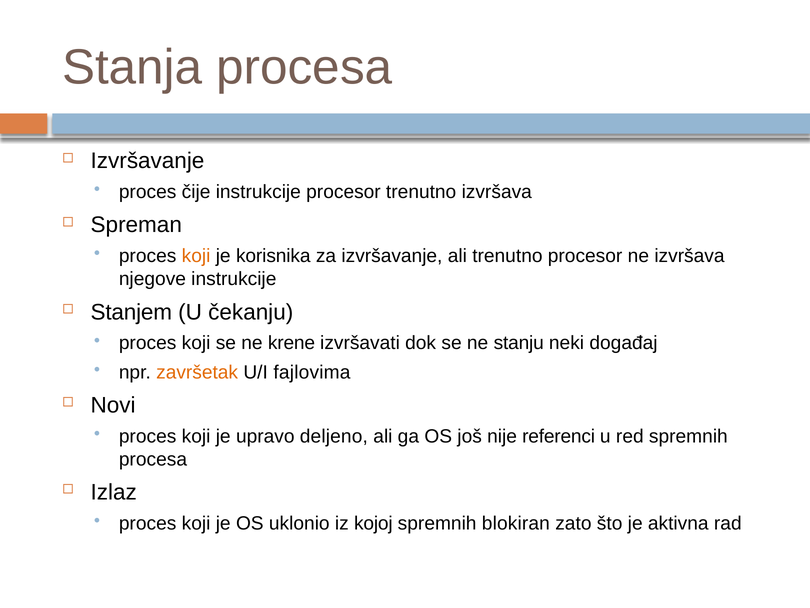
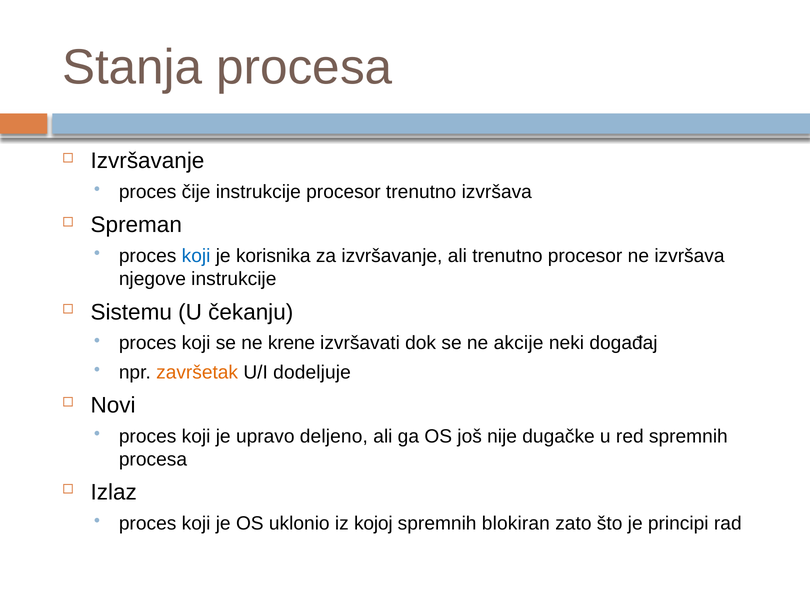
koji colour: orange -> blue (196, 256)
Stanjem: Stanjem -> Sistemu (131, 312)
stanju: stanju -> akcije (519, 343)
fajlovima: fajlovima -> dodeljuje (312, 372)
referenci: referenci -> dugačke (559, 436)
aktivna: aktivna -> principi (678, 523)
